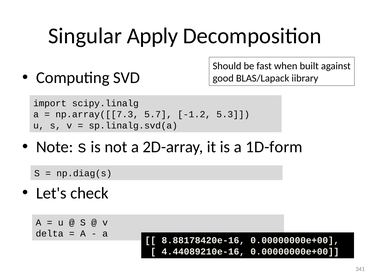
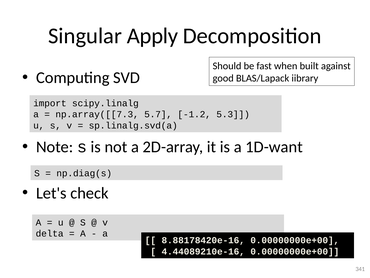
1D-form: 1D-form -> 1D-want (274, 147)
